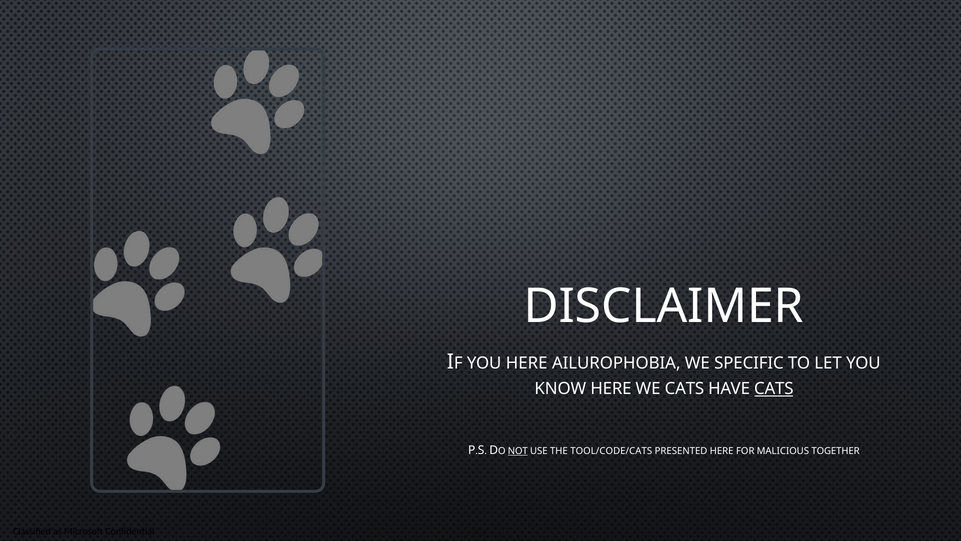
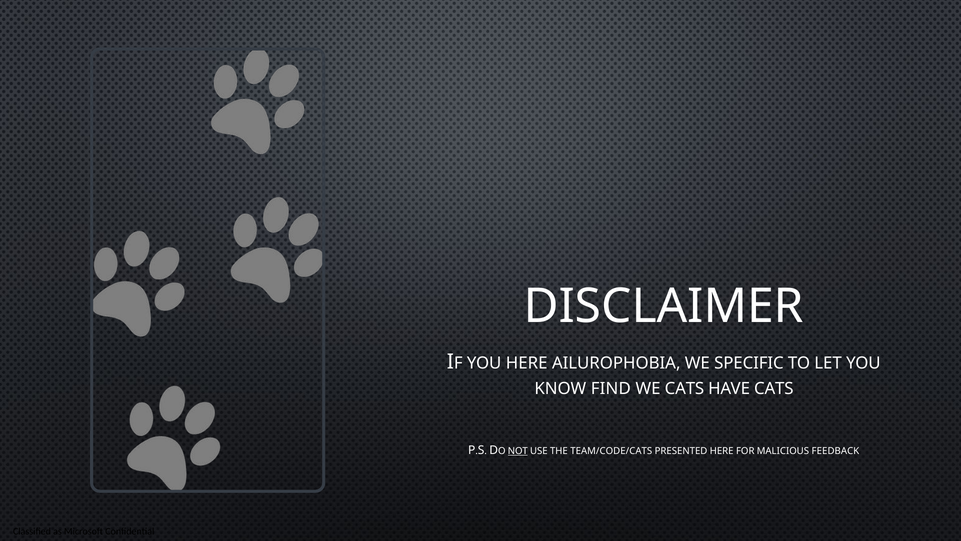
KNOW HERE: HERE -> FIND (611, 388)
CATS underline: present -> none (774, 388)
TOOL/CODE/CATS: TOOL/CODE/CATS -> TEAM/CODE/CATS (611, 451)
TOGETHER: TOGETHER -> FEEDBACK (835, 451)
